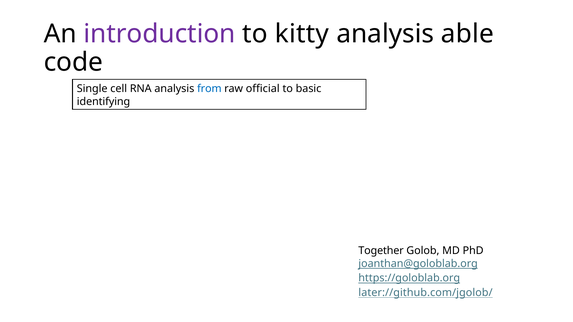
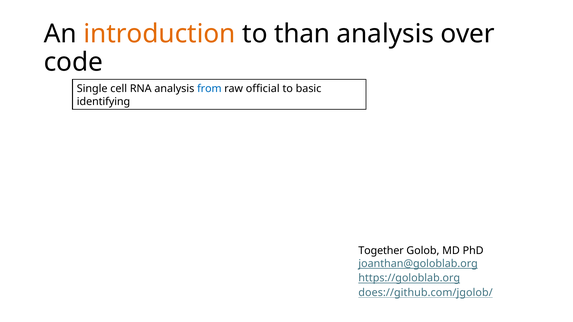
introduction colour: purple -> orange (159, 34)
kitty: kitty -> than (302, 34)
able: able -> over (468, 34)
later://github.com/jgolob/: later://github.com/jgolob/ -> does://github.com/jgolob/ (426, 293)
